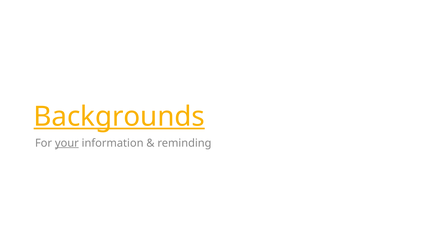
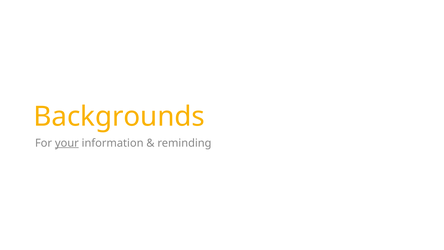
Backgrounds underline: present -> none (119, 116)
